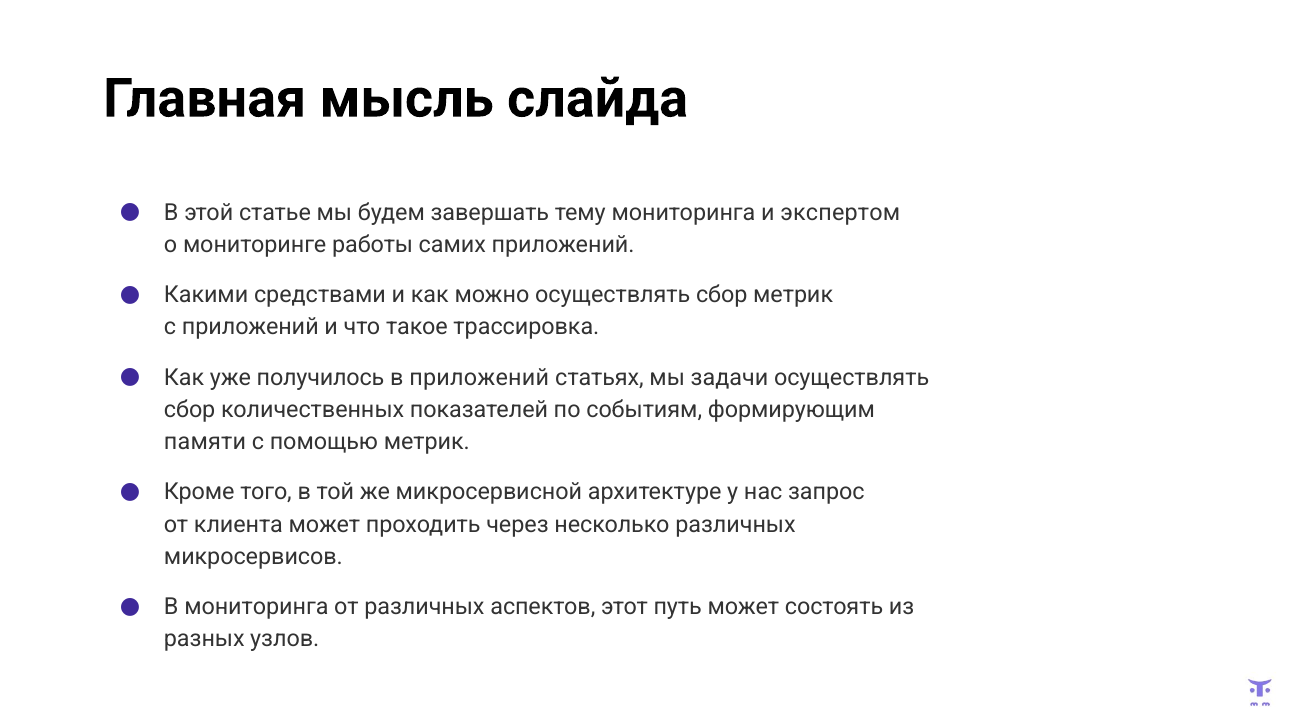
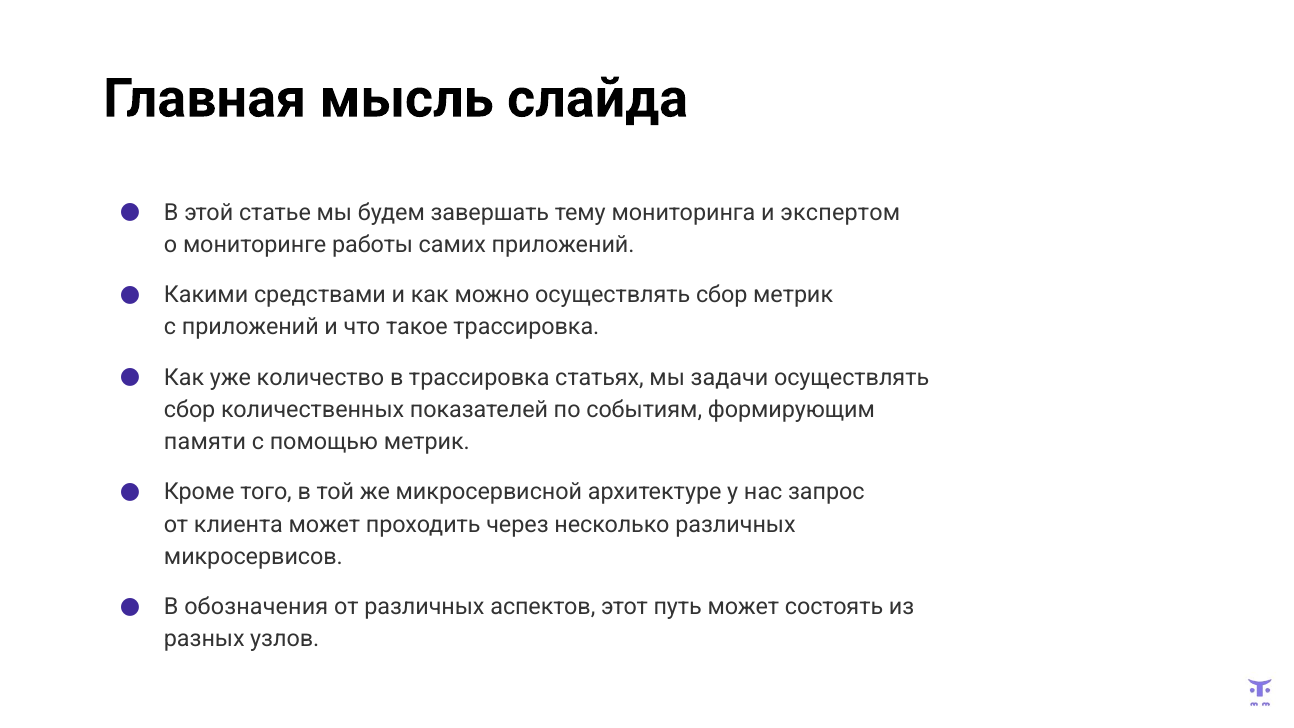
получилось: получилось -> количество (320, 377)
в приложений: приложений -> трассировка (479, 377)
В мониторинга: мониторинга -> обозначения (256, 607)
